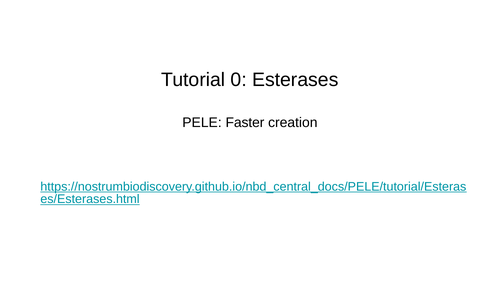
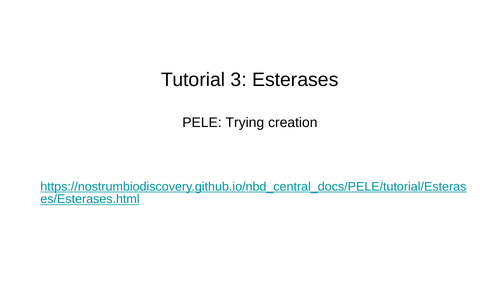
0: 0 -> 3 (239, 80)
Faster: Faster -> Trying (245, 123)
